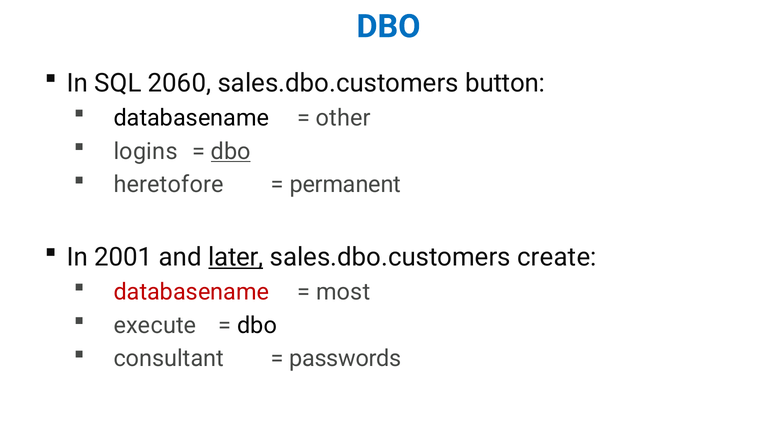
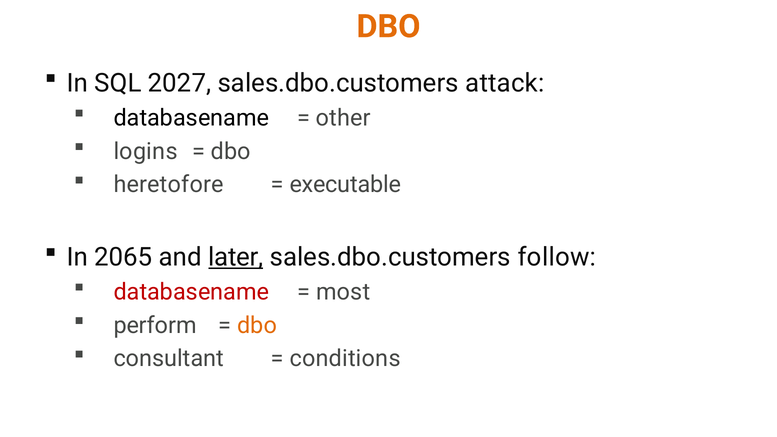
DBO colour: blue -> orange (389, 27)
2060: 2060 -> 2027 (180, 83)
button: button -> attack (505, 83)
dbo underline: present -> none (231, 151)
permanent: permanent -> executable (345, 185)
2001: 2001 -> 2065 (123, 257)
create: create -> follow (557, 257)
execute: execute -> perform (155, 325)
dbo colour: black -> orange (257, 325)
passwords: passwords -> conditions (345, 359)
